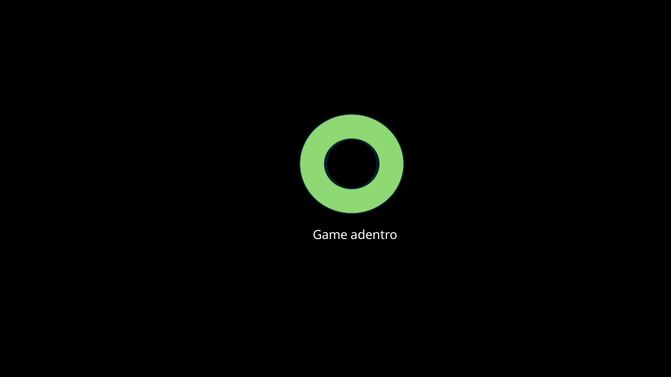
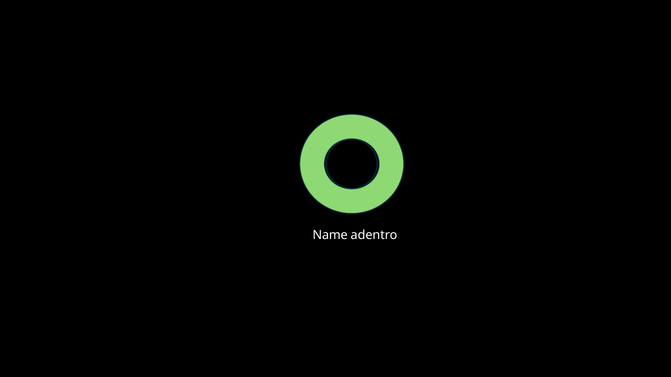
Game: Game -> Name (330, 236)
